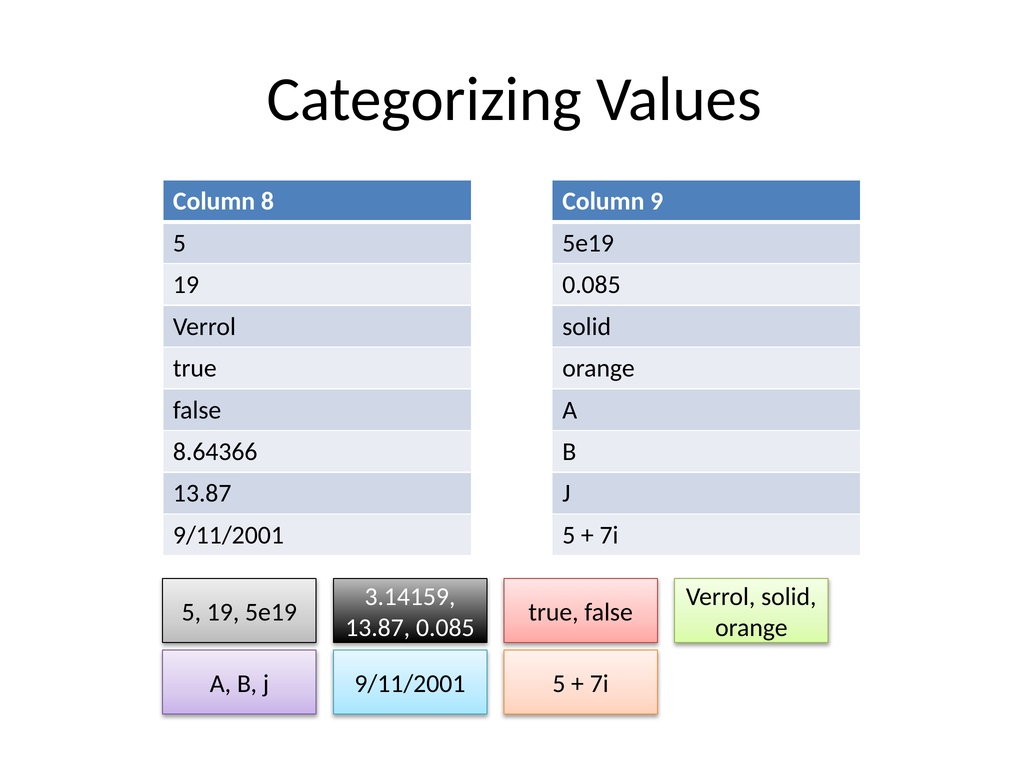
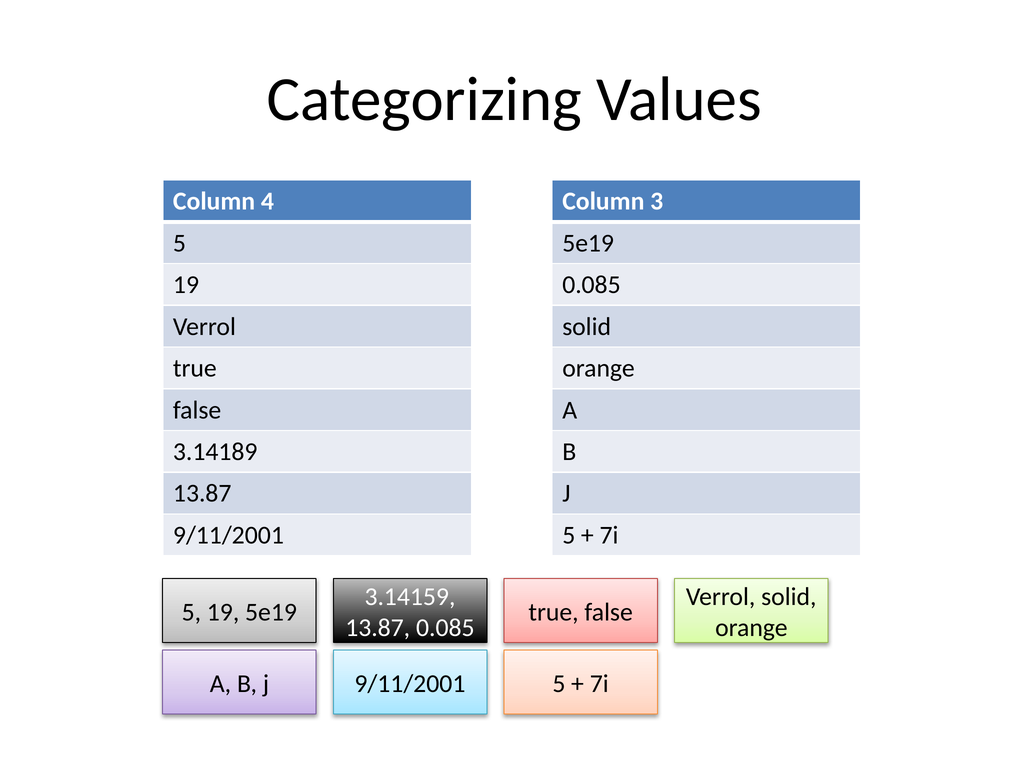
8: 8 -> 4 (267, 201)
9: 9 -> 3 (657, 201)
8.64366: 8.64366 -> 3.14189 (215, 452)
